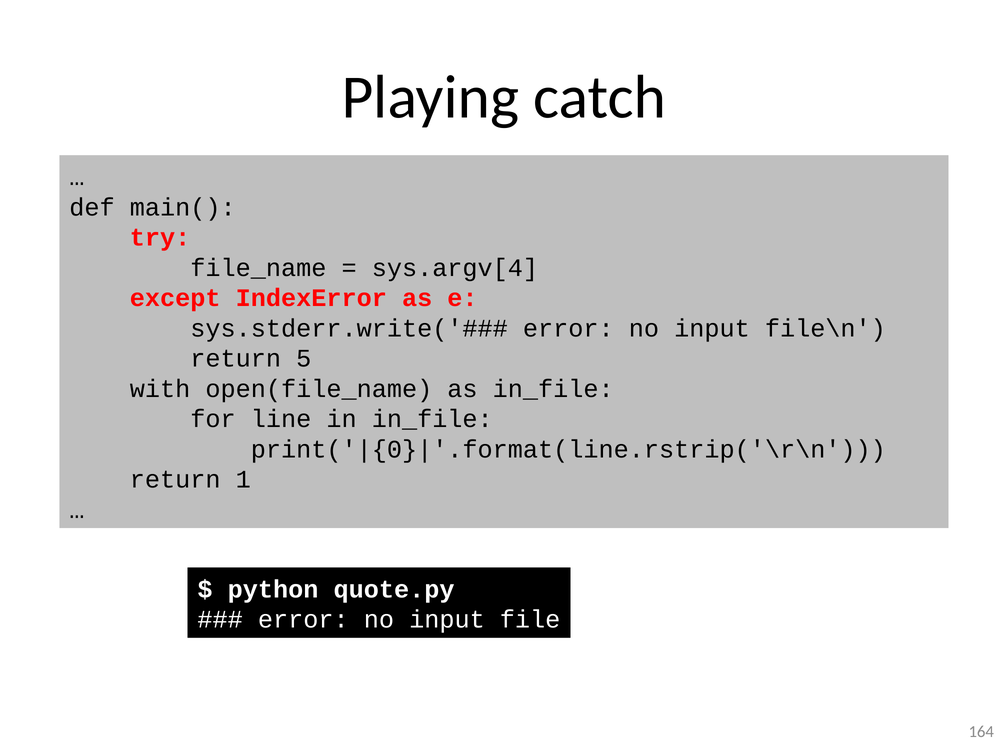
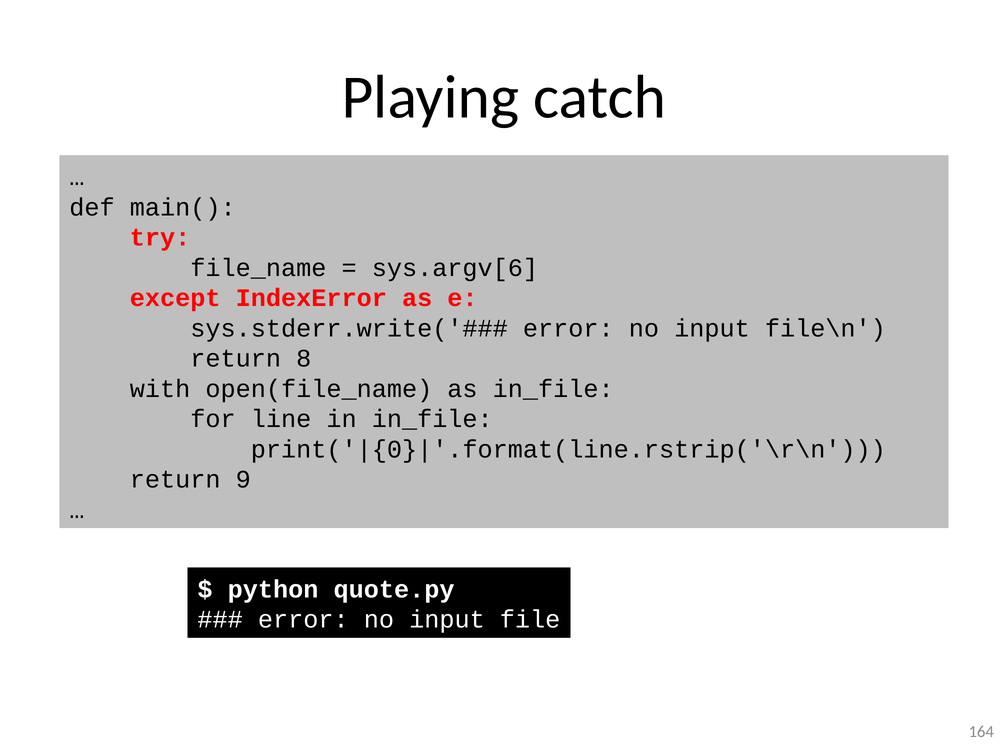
sys.argv[4: sys.argv[4 -> sys.argv[6 (455, 268)
5: 5 -> 8 (304, 359)
1: 1 -> 9 (243, 479)
